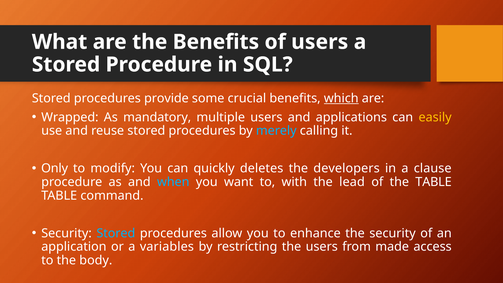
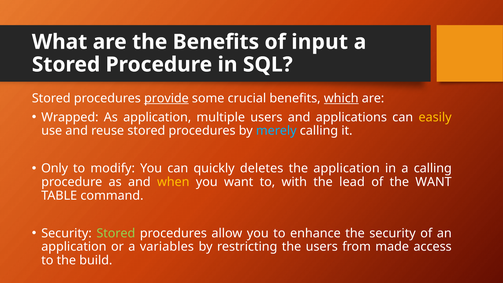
of users: users -> input (320, 42)
provide underline: none -> present (166, 98)
As mandatory: mandatory -> application (157, 117)
the developers: developers -> application (347, 168)
a clause: clause -> calling (433, 168)
when colour: light blue -> yellow (173, 182)
the TABLE: TABLE -> WANT (434, 182)
Stored colour: light blue -> light green (116, 233)
body: body -> build (96, 260)
